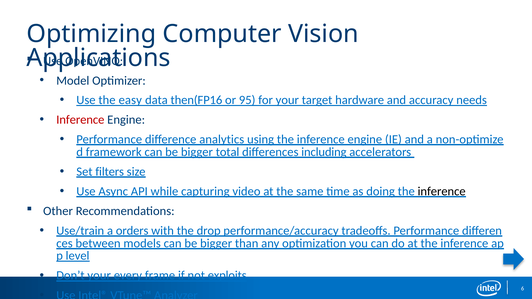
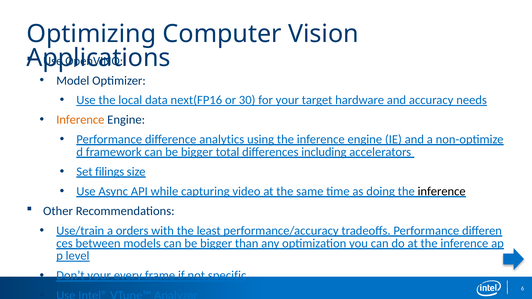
easy: easy -> local (130, 100)
then(FP16: then(FP16 -> next(FP16 (196, 100)
95: 95 -> 30 (247, 100)
Inference colour: red -> orange (80, 120)
filters: filters -> filings (110, 172)
drop: drop -> least (209, 231)
exploits: exploits -> specific (227, 276)
